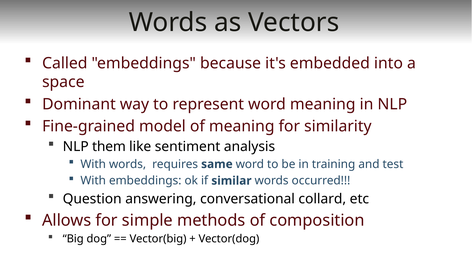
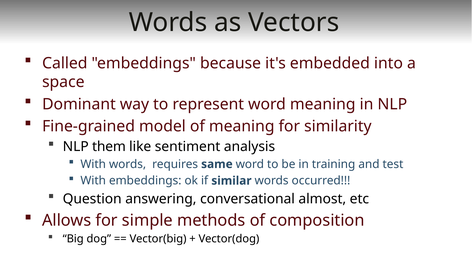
collard: collard -> almost (322, 199)
